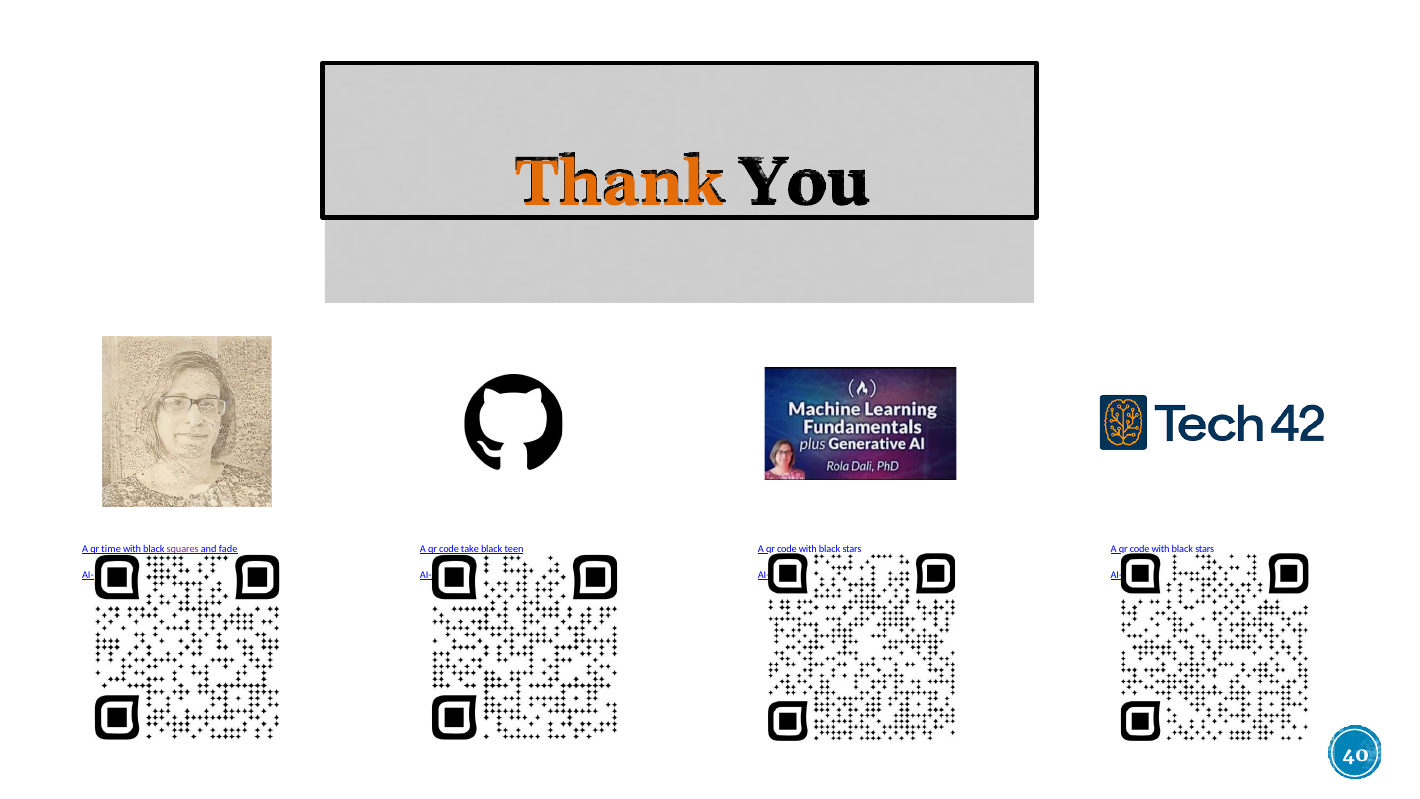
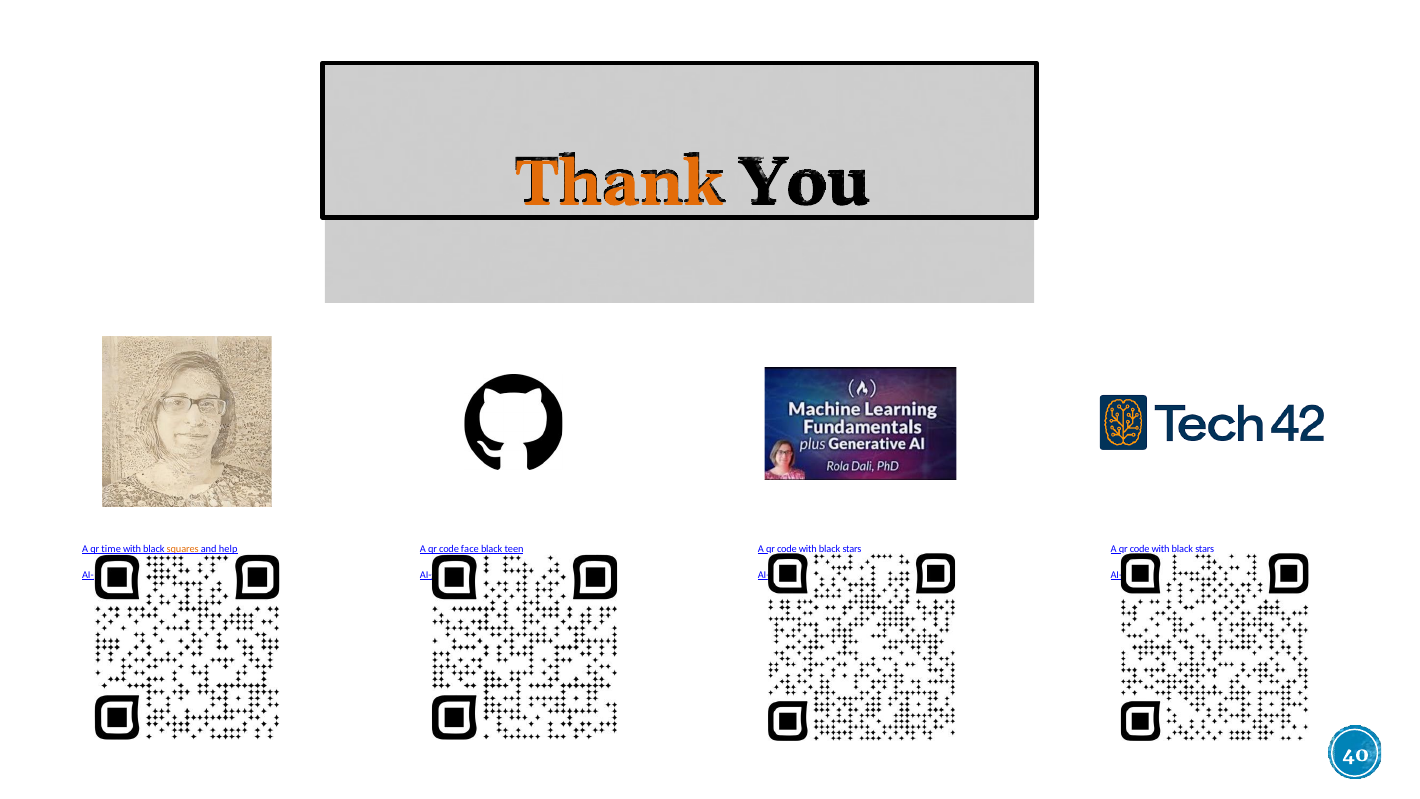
squares colour: purple -> orange (183, 549)
fade: fade -> help (228, 549)
code take: take -> face (470, 549)
